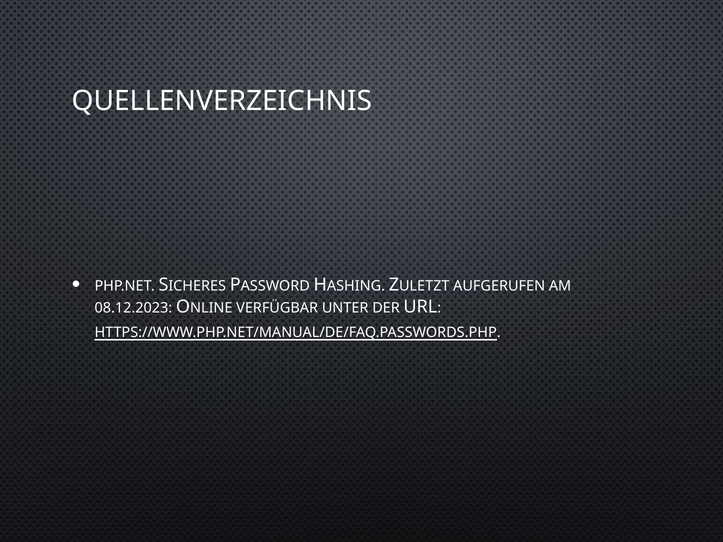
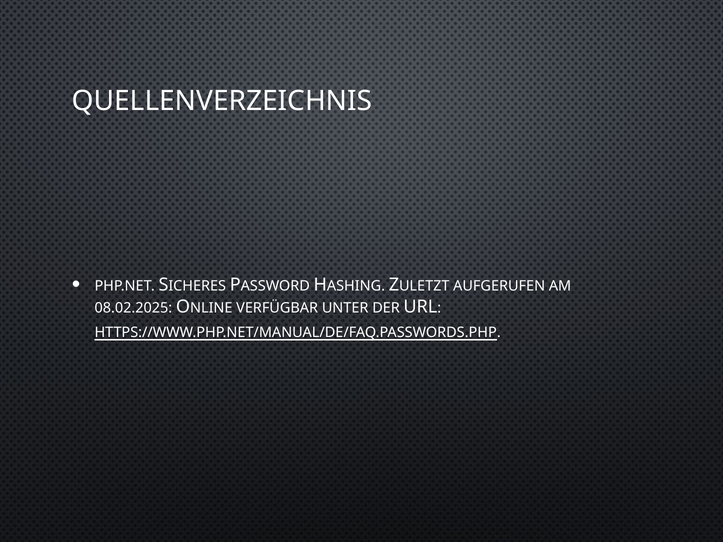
08.12.2023: 08.12.2023 -> 08.02.2025 (133, 308)
